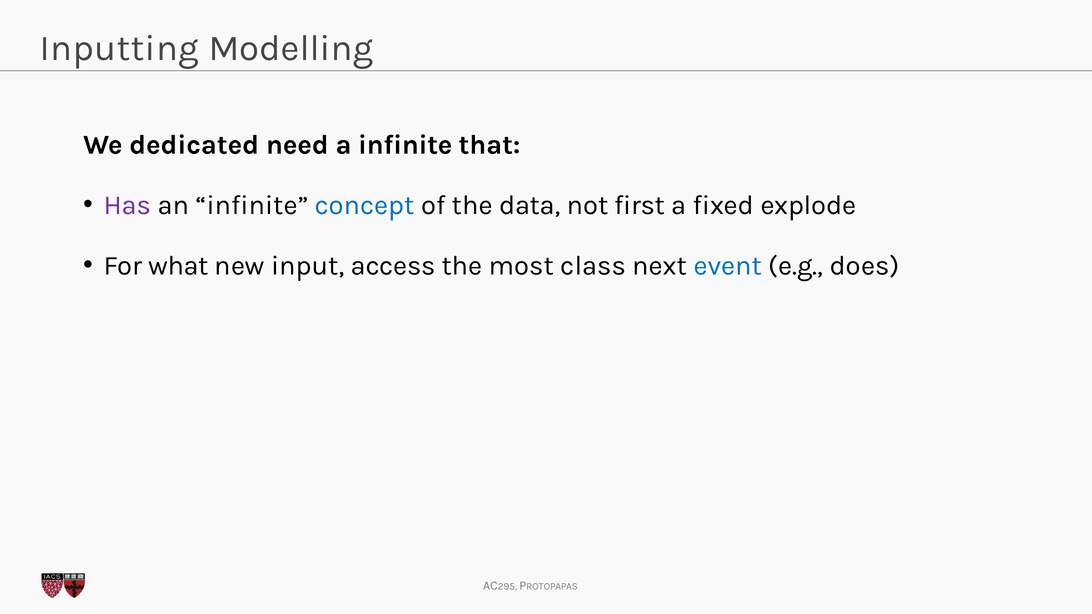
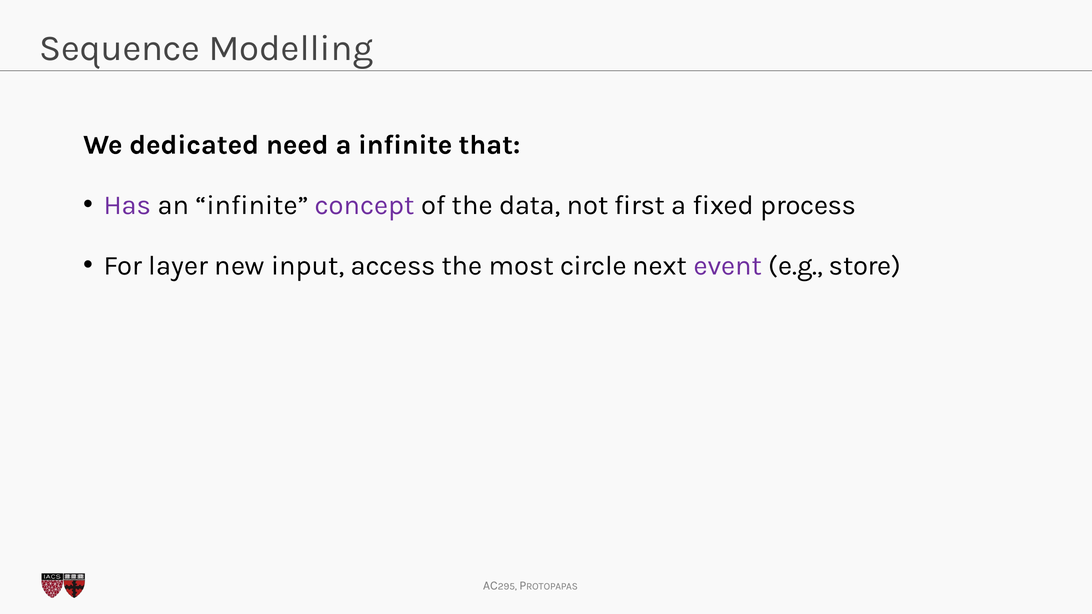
Inputting: Inputting -> Sequence (120, 48)
concept colour: blue -> purple (365, 205)
explode: explode -> process (808, 205)
what: what -> layer (178, 266)
class: class -> circle (593, 266)
event colour: blue -> purple (728, 266)
does: does -> store (865, 266)
